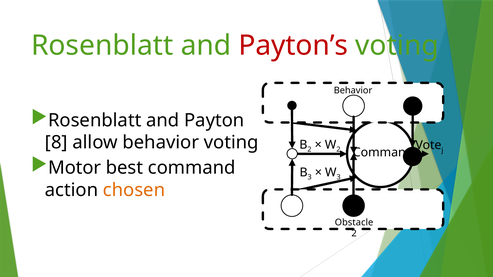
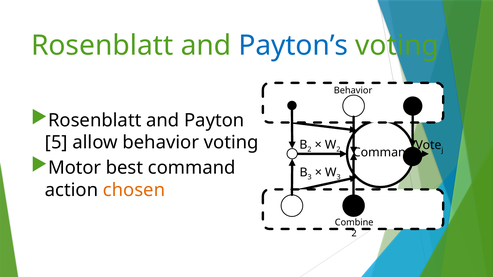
Payton’s colour: red -> blue (293, 45)
8: 8 -> 5 (56, 143)
Obstacle: Obstacle -> Combine (354, 223)
